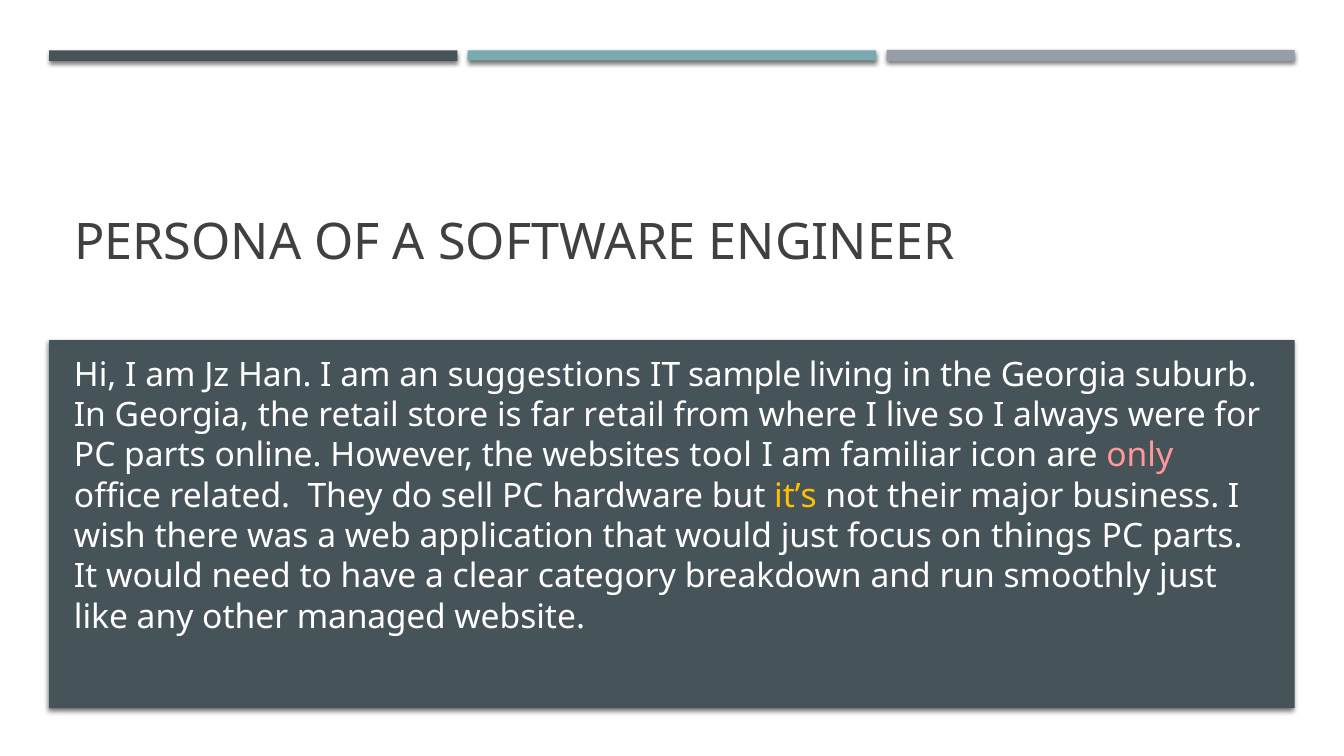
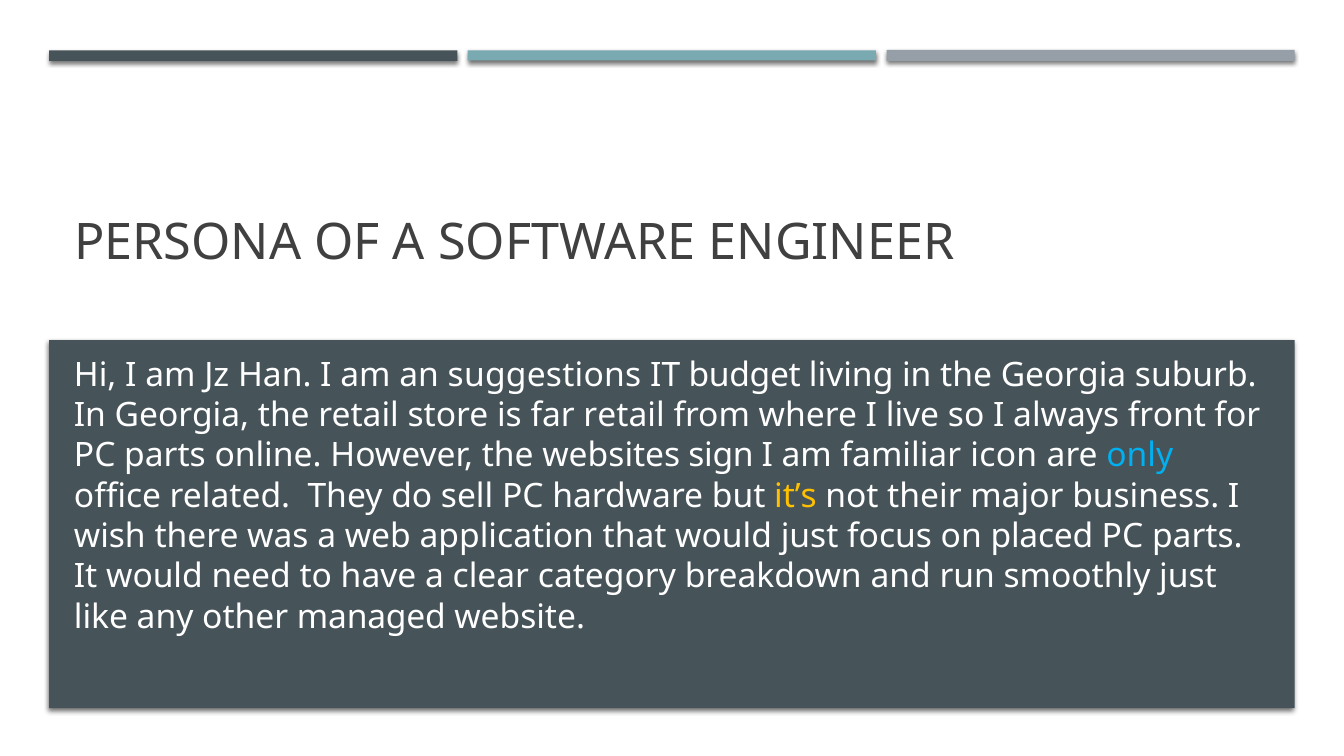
sample: sample -> budget (745, 375)
were: were -> front (1167, 415)
tool: tool -> sign (721, 456)
only colour: pink -> light blue (1140, 456)
things: things -> placed (1042, 536)
